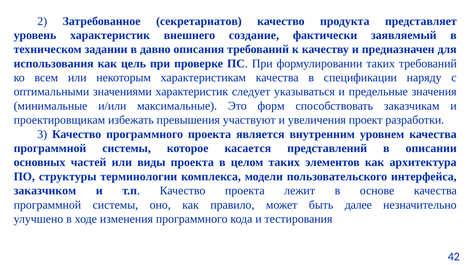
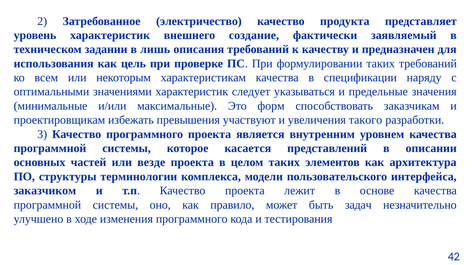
секретариатов: секретариатов -> электричество (199, 21)
давно: давно -> лишь (155, 49)
проект: проект -> такого (366, 120)
виды: виды -> везде (151, 163)
далее: далее -> задач (358, 205)
